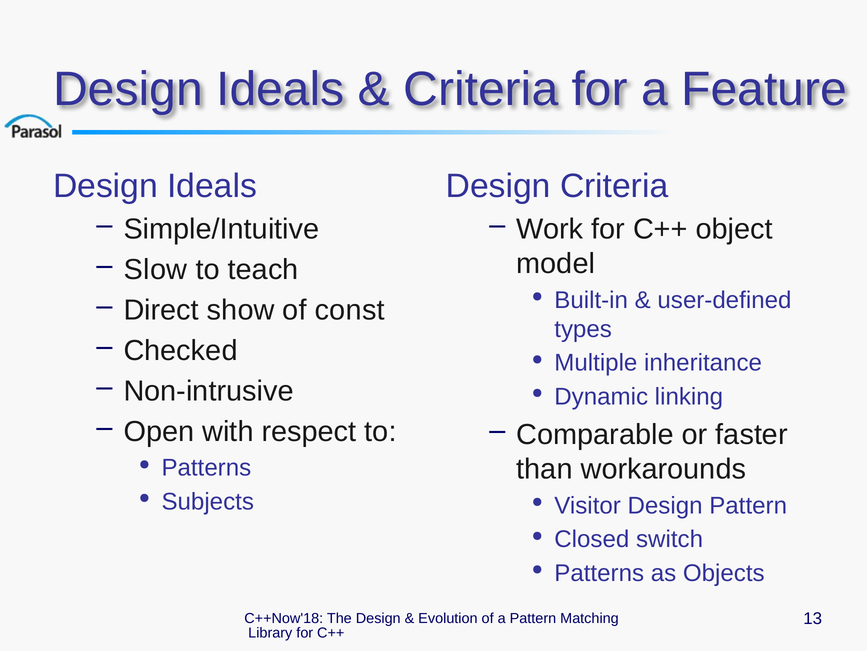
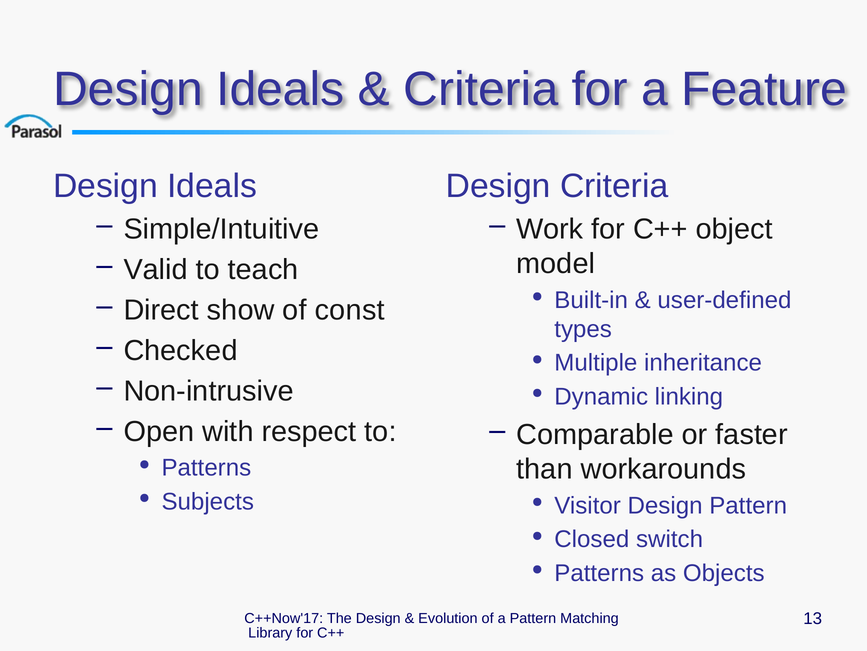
Slow: Slow -> Valid (156, 269)
C++Now'18: C++Now'18 -> C++Now'17 (284, 618)
